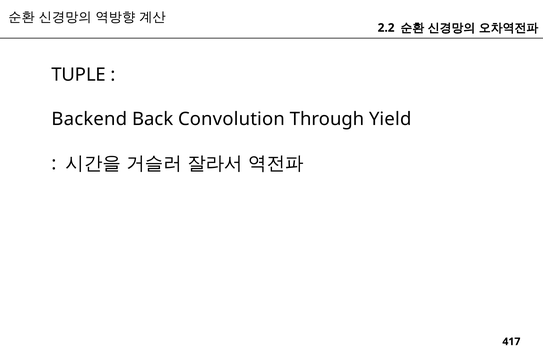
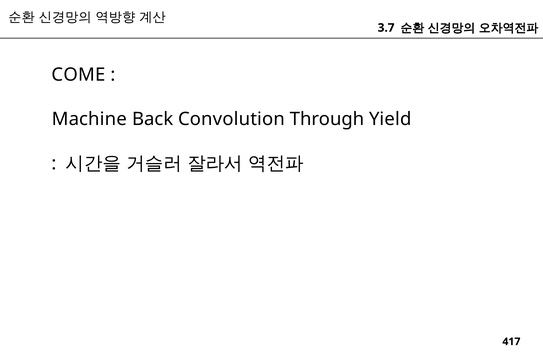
2.2: 2.2 -> 3.7 (386, 28)
TUPLE: TUPLE -> COME (78, 75)
Backend: Backend -> Machine (89, 119)
